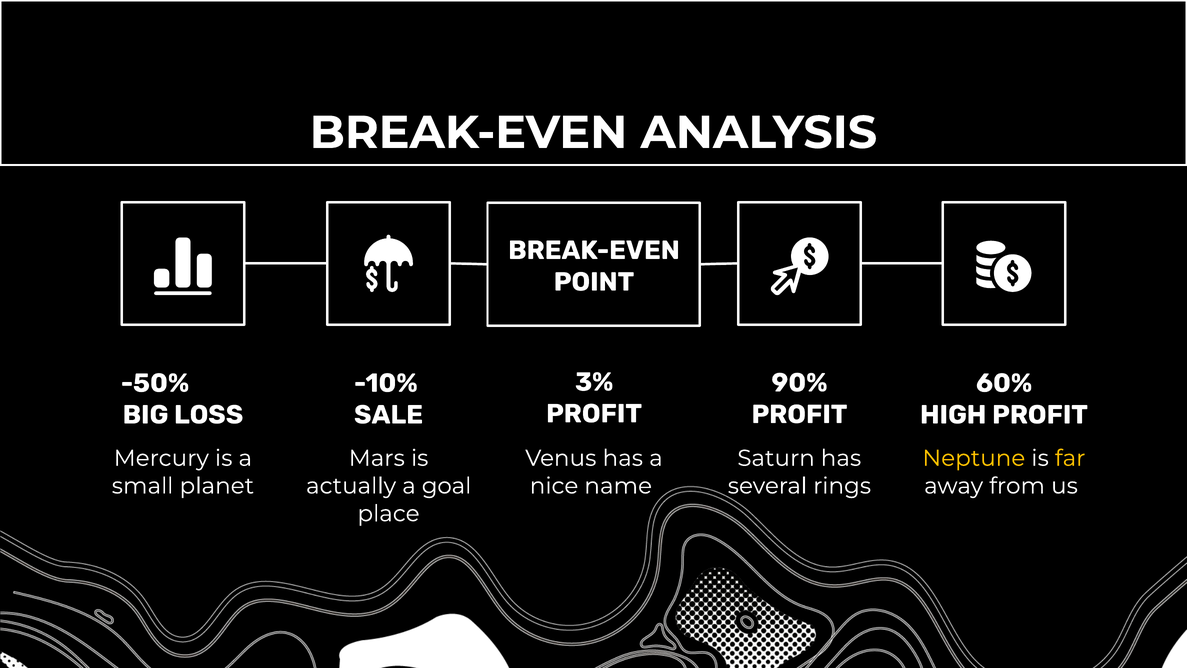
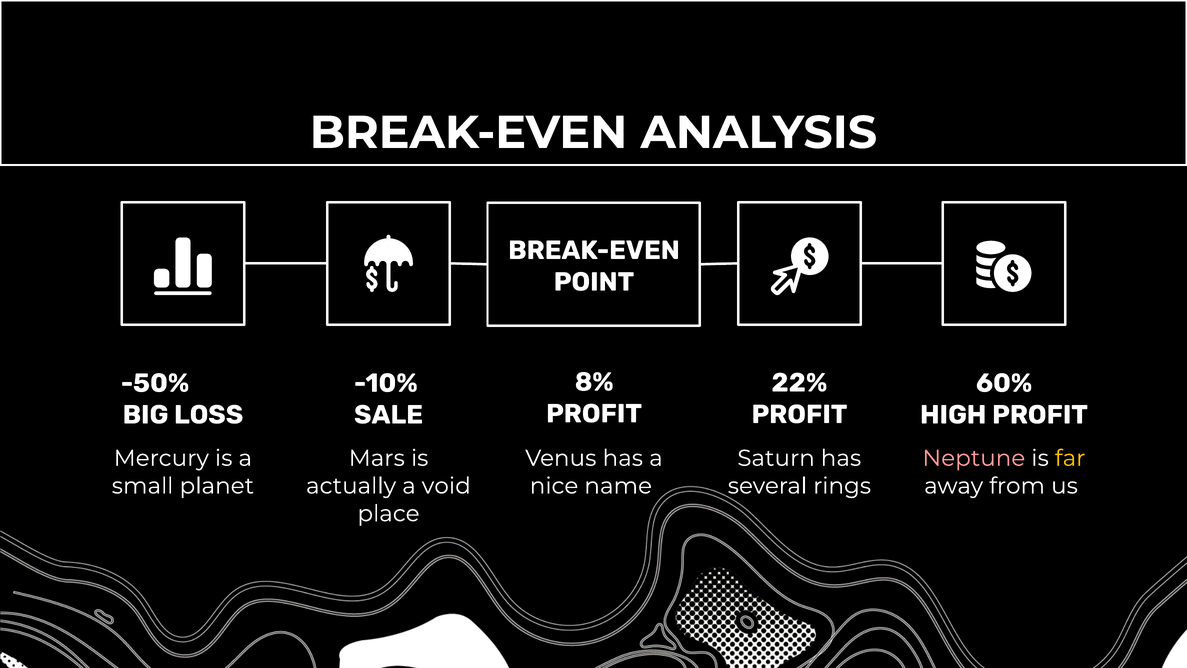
3%: 3% -> 8% (594, 382)
90%: 90% -> 22% (799, 383)
Neptune colour: yellow -> pink (974, 458)
goal: goal -> void (446, 486)
